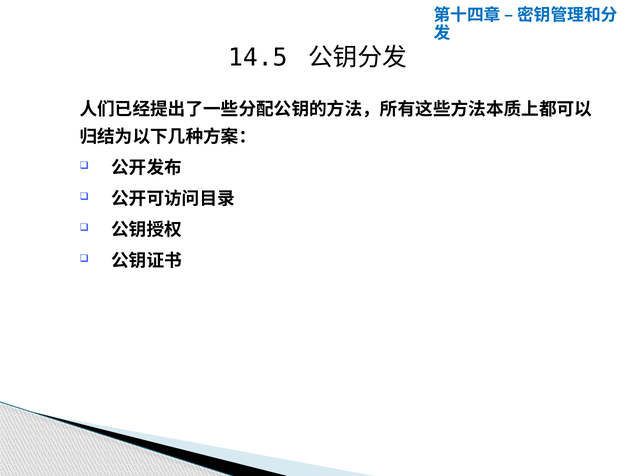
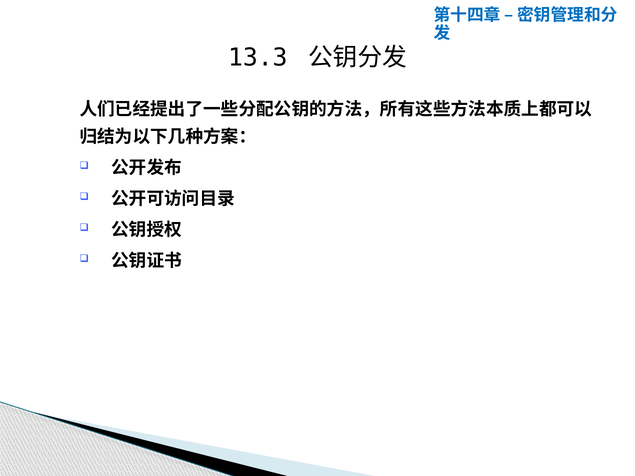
14.5: 14.5 -> 13.3 (258, 58)
